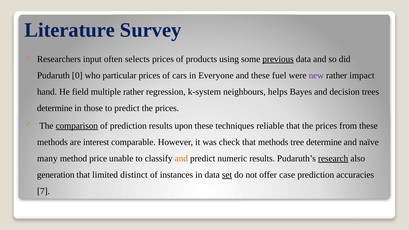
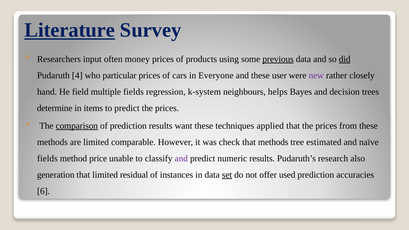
Literature underline: none -> present (70, 30)
selects: selects -> money (137, 59)
did underline: none -> present (345, 59)
0: 0 -> 4 (77, 75)
fuel: fuel -> user (279, 75)
impact: impact -> closely (362, 75)
multiple rather: rather -> fields (133, 92)
those: those -> items (93, 108)
upon: upon -> want (184, 126)
reliable: reliable -> applied (270, 126)
are interest: interest -> limited (96, 142)
tree determine: determine -> estimated (324, 142)
many: many -> fields (47, 159)
and colour: orange -> purple (181, 159)
research underline: present -> none (333, 159)
distinct: distinct -> residual (134, 175)
case: case -> used (287, 175)
7: 7 -> 6 (43, 191)
